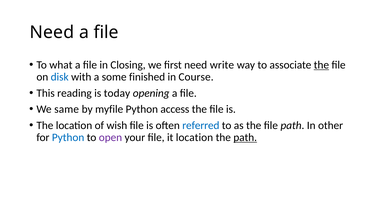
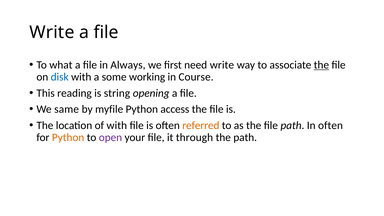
Need: Need -> Write (52, 32)
Closing: Closing -> Always (128, 65)
finished: finished -> working (147, 77)
today: today -> string (117, 93)
of wish: wish -> with (117, 125)
referred colour: blue -> orange (201, 125)
In other: other -> often (331, 125)
Python colour: blue -> orange (68, 137)
it location: location -> through (194, 137)
path underline: present -> none (245, 137)
